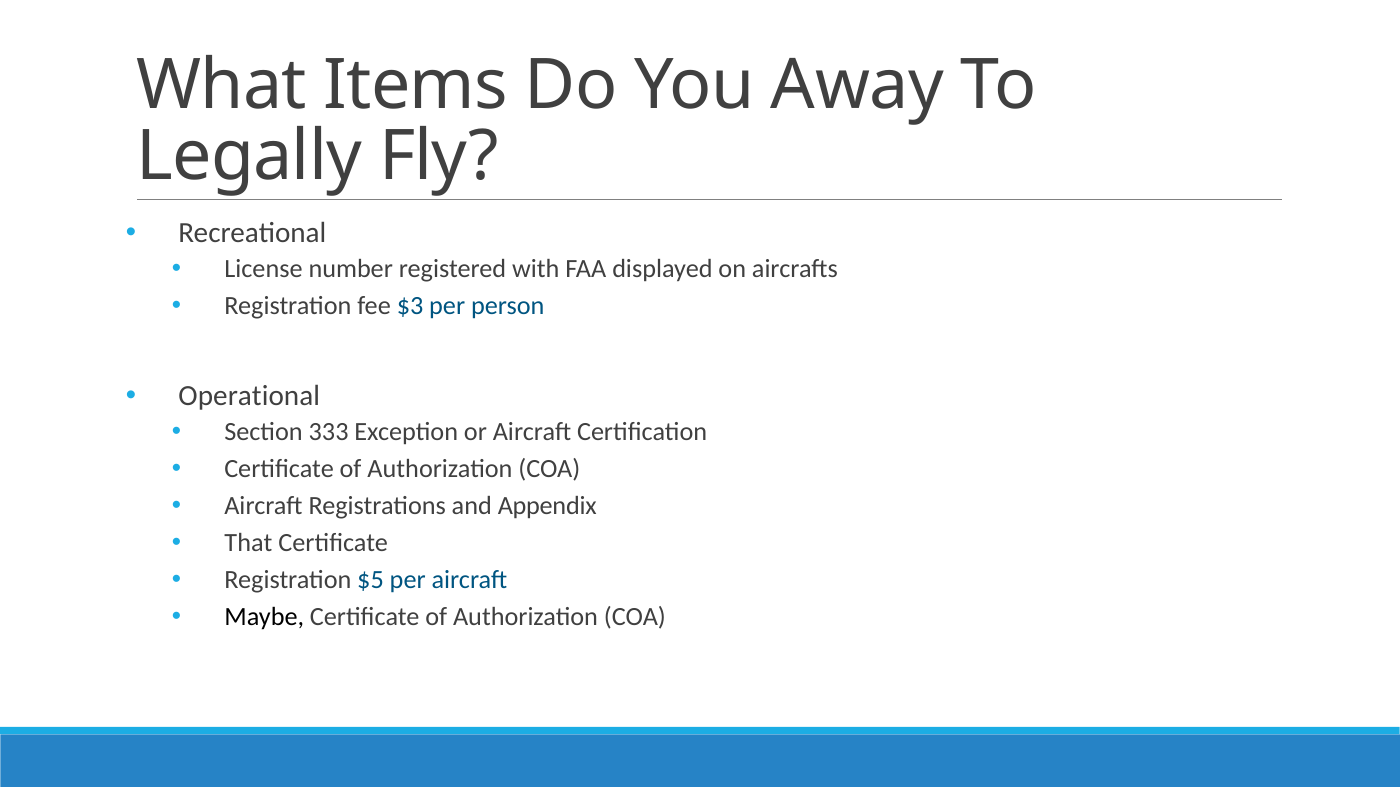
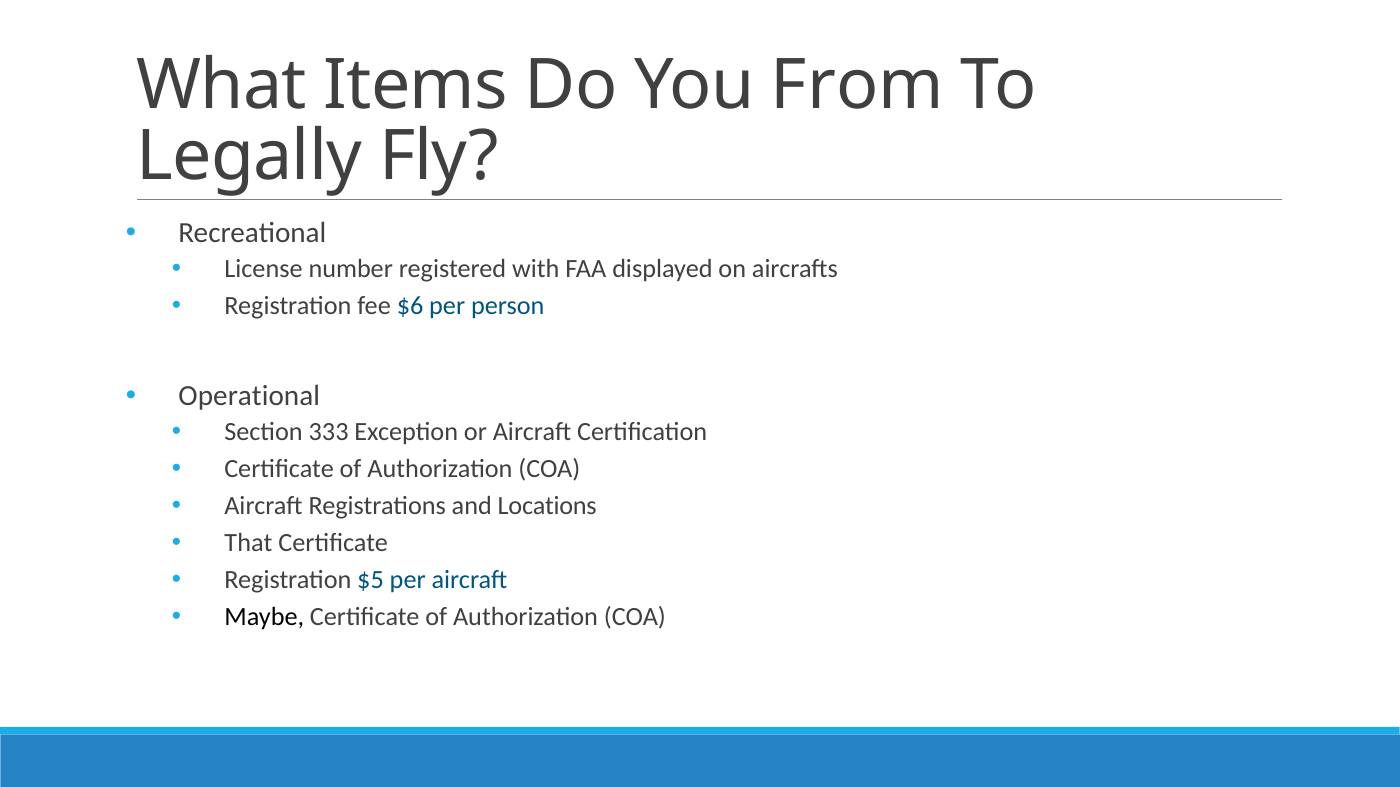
Away: Away -> From (858, 85)
$3: $3 -> $6 (410, 306)
Appendix: Appendix -> Locations (547, 506)
